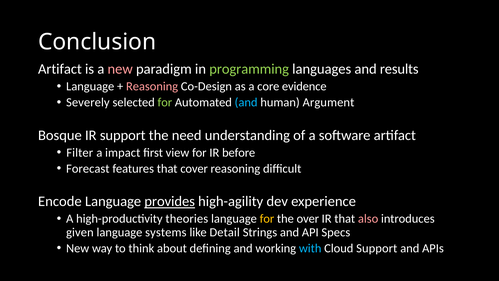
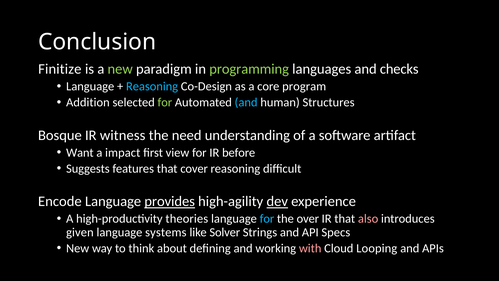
Artifact: Artifact -> Finitize (60, 69)
new colour: pink -> light green (120, 69)
results: results -> checks (399, 69)
Reasoning colour: pink -> light blue (152, 86)
evidence: evidence -> program (304, 86)
Severely: Severely -> Addition (88, 102)
Argument: Argument -> Structures (329, 102)
IR support: support -> witness (123, 135)
Filter: Filter -> Want (80, 152)
Forecast: Forecast -> Suggests (88, 168)
dev underline: none -> present (277, 201)
for colour: yellow -> light blue (267, 218)
Detail: Detail -> Solver (225, 232)
with colour: light blue -> pink (310, 248)
Cloud Support: Support -> Looping (377, 248)
